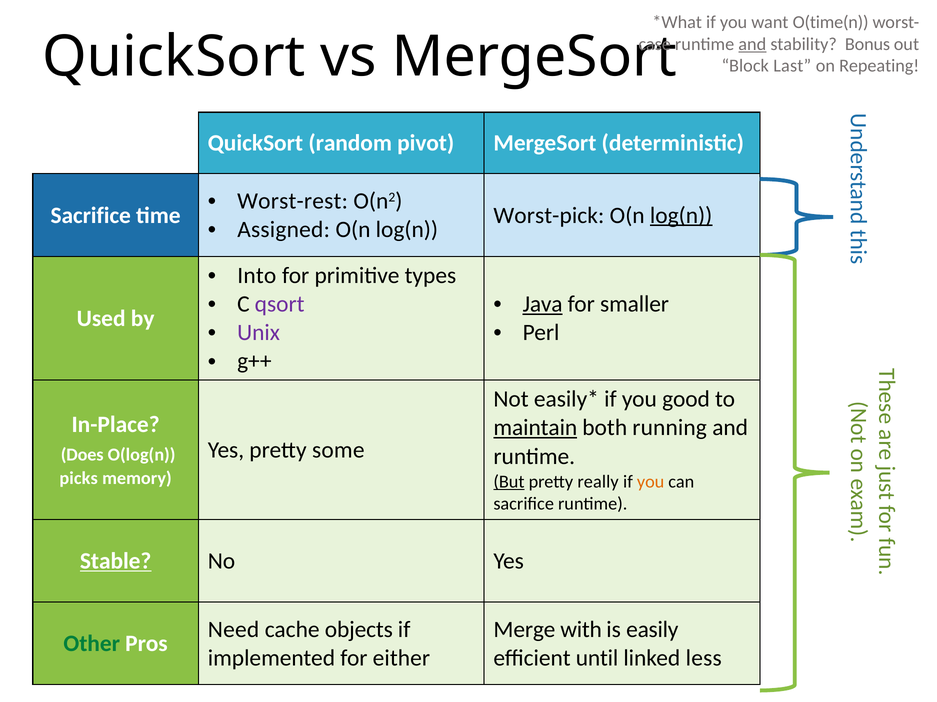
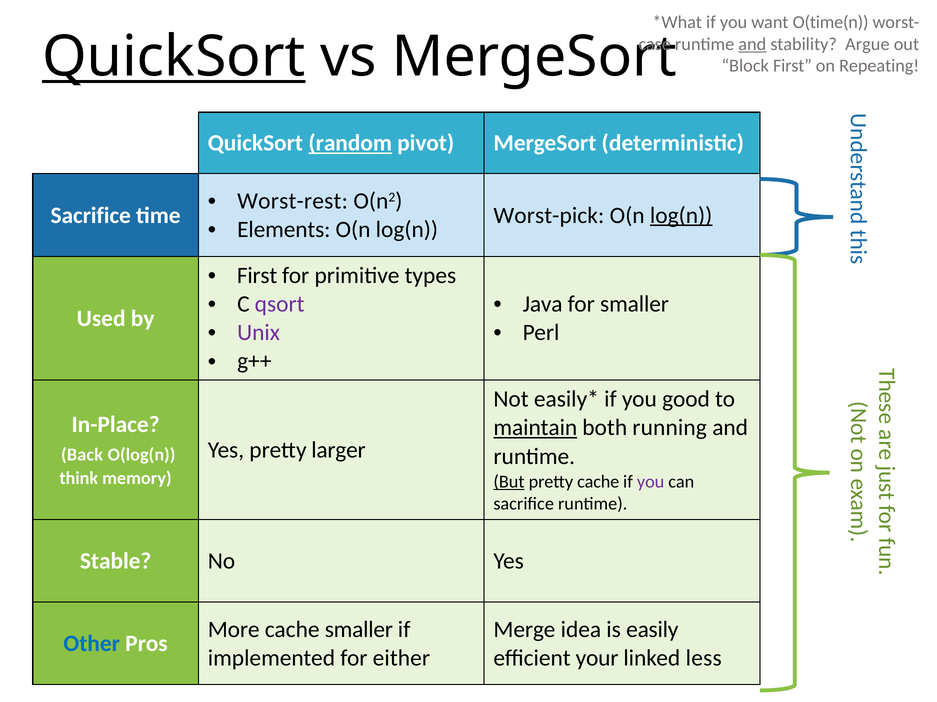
Bonus: Bonus -> Argue (867, 44)
QuickSort underline: none -> present (174, 57)
Block Last: Last -> First (792, 66)
random underline: none -> present (350, 143)
Assigned: Assigned -> Elements (284, 230)
Into: Into -> First (257, 276)
Java underline: present -> none (543, 304)
some: some -> larger (339, 450)
Does: Does -> Back (82, 455)
picks: picks -> think (79, 479)
pretty really: really -> cache (598, 482)
you colour: orange -> purple (651, 482)
Stable underline: present -> none (116, 562)
Need: Need -> More (234, 630)
cache objects: objects -> smaller (359, 630)
with: with -> idea (581, 630)
Other colour: green -> blue (92, 644)
until: until -> your (597, 659)
